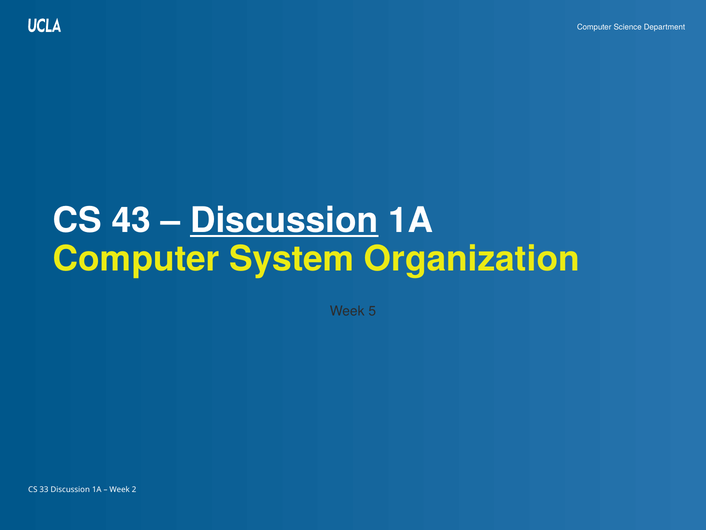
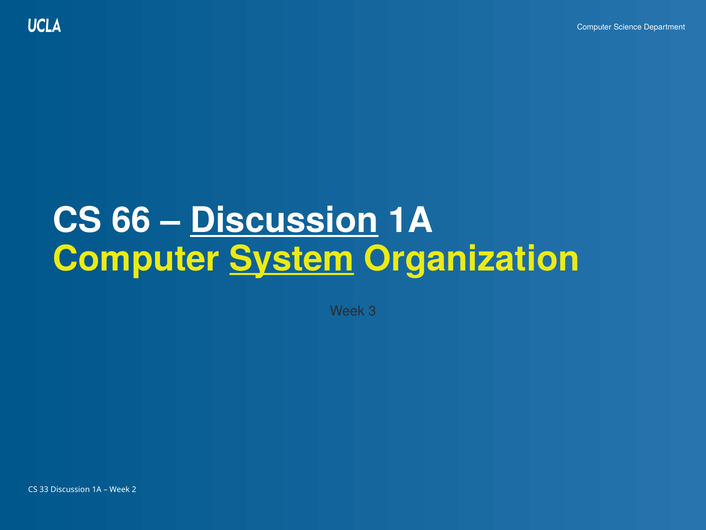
43: 43 -> 66 (131, 221)
System underline: none -> present (292, 259)
5: 5 -> 3 (372, 311)
